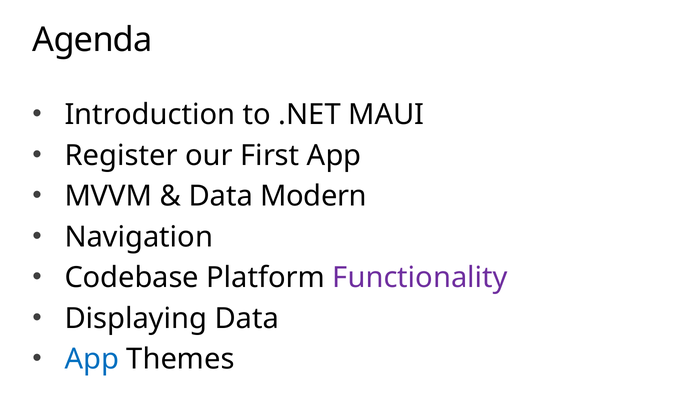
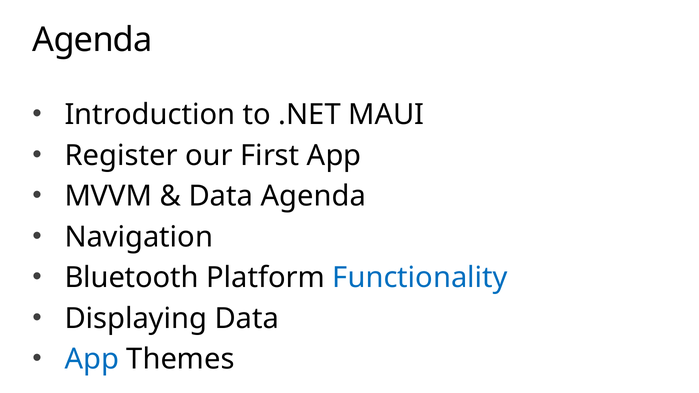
Data Modern: Modern -> Agenda (313, 196)
Codebase: Codebase -> Bluetooth (132, 278)
Functionality colour: purple -> blue (420, 278)
